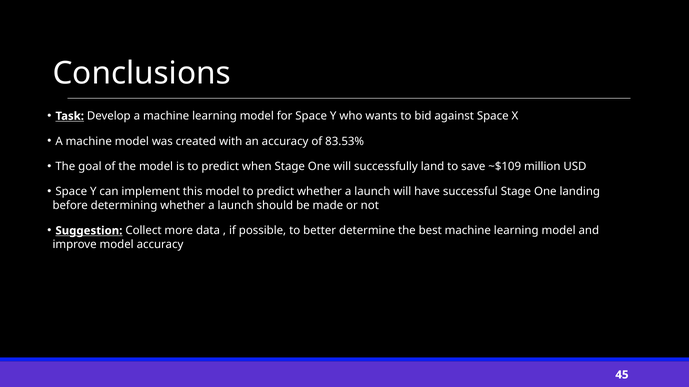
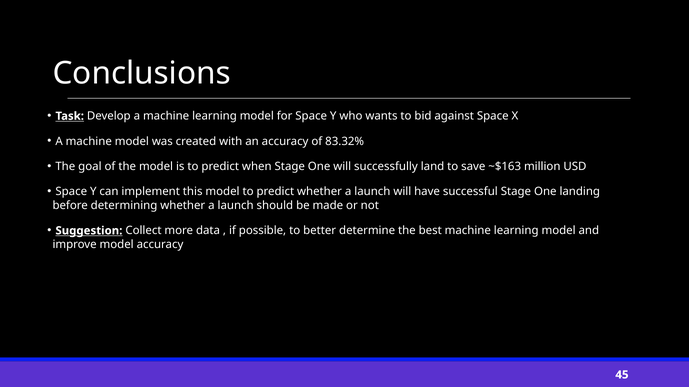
83.53%: 83.53% -> 83.32% (345, 141)
~$109: ~$109 -> ~$163 (505, 167)
